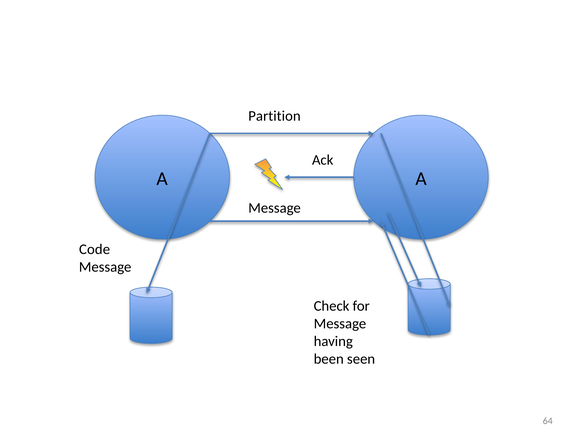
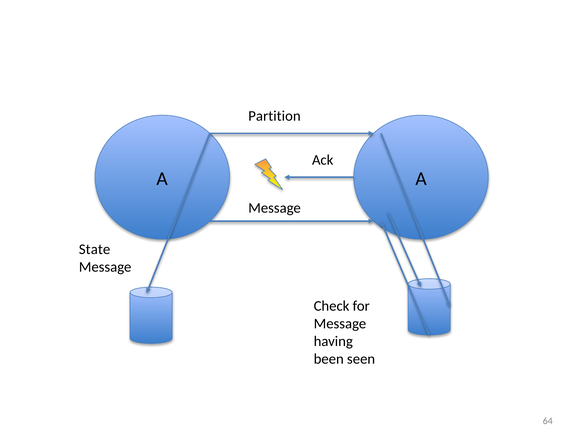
Code: Code -> State (95, 249)
